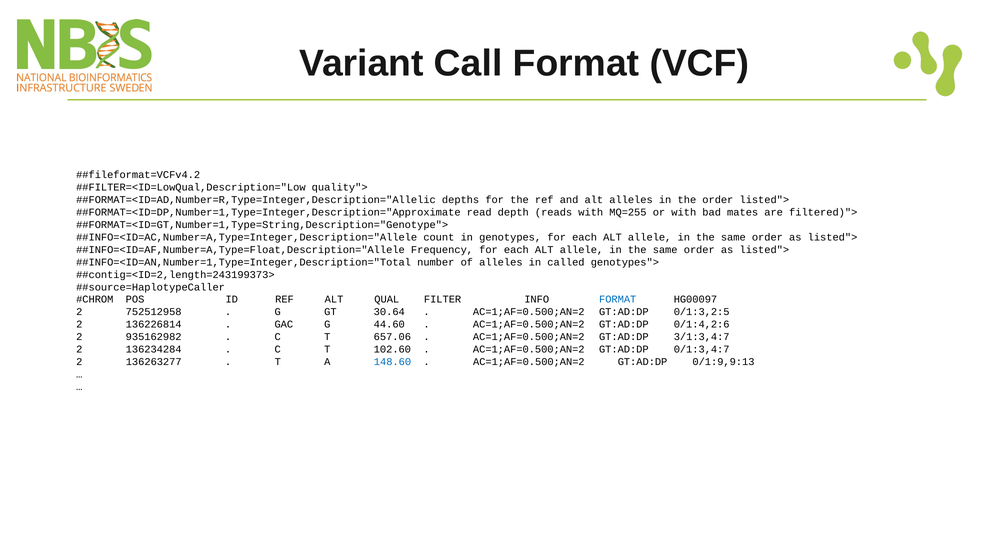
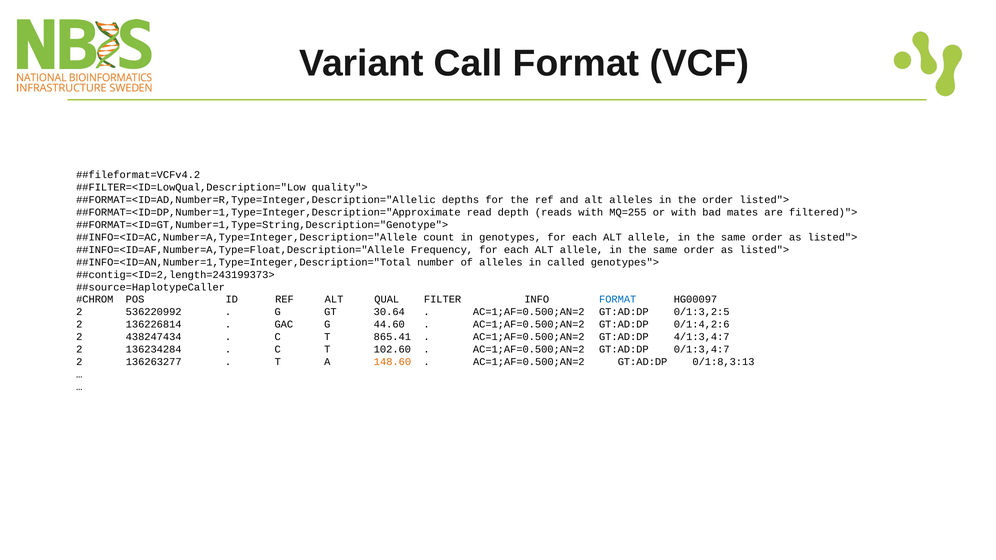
752512958: 752512958 -> 536220992 (154, 312)
935162982: 935162982 -> 438247434 (154, 337)
657.06: 657.06 -> 865.41 (392, 337)
3/1:3,4:7: 3/1:3,4:7 -> 4/1:3,4:7 (702, 337)
148.60 colour: blue -> orange (392, 362)
0/1:9,9:13: 0/1:9,9:13 -> 0/1:8,3:13 (723, 362)
